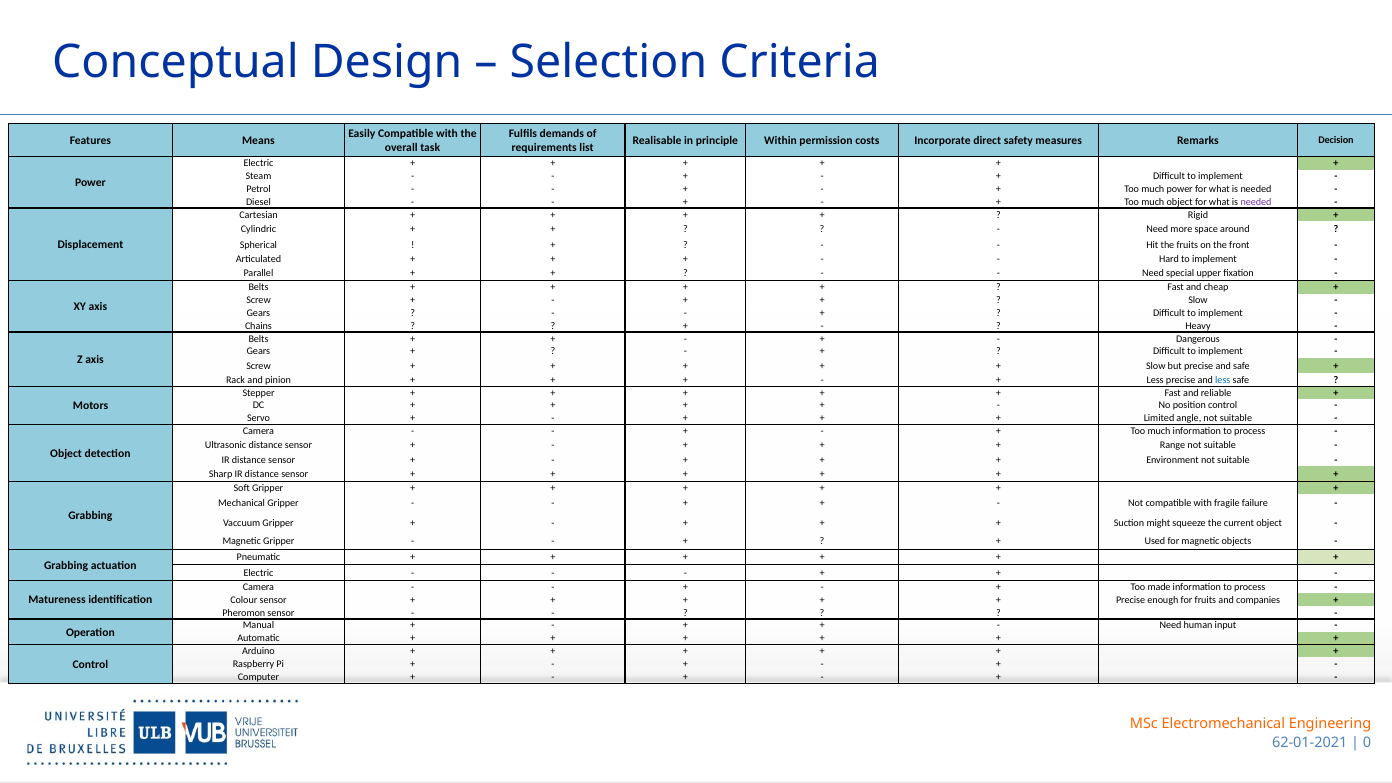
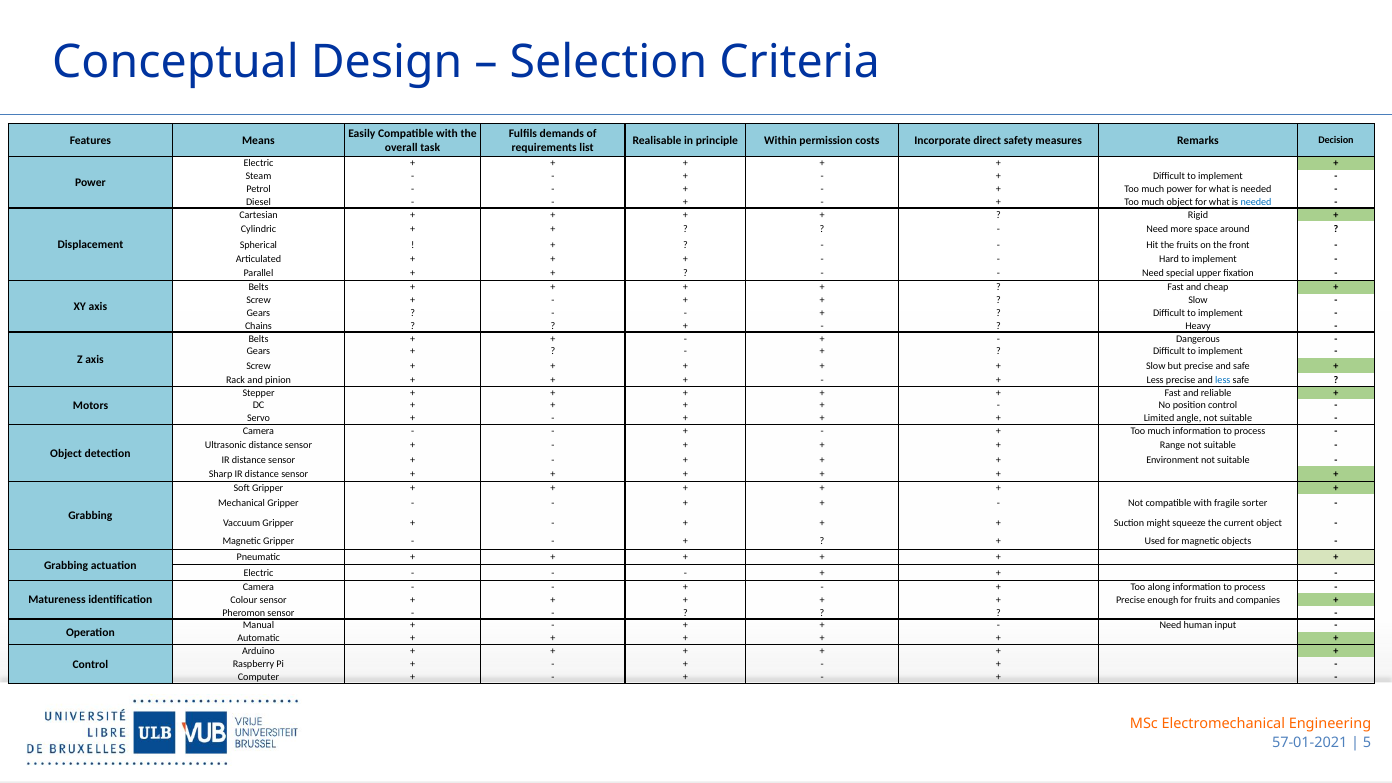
needed colour: purple -> blue (1256, 202)
failure: failure -> sorter (1255, 503)
made: made -> along (1159, 587)
62-01-2021: 62-01-2021 -> 57-01-2021 (1310, 742)
0: 0 -> 5 (1367, 742)
